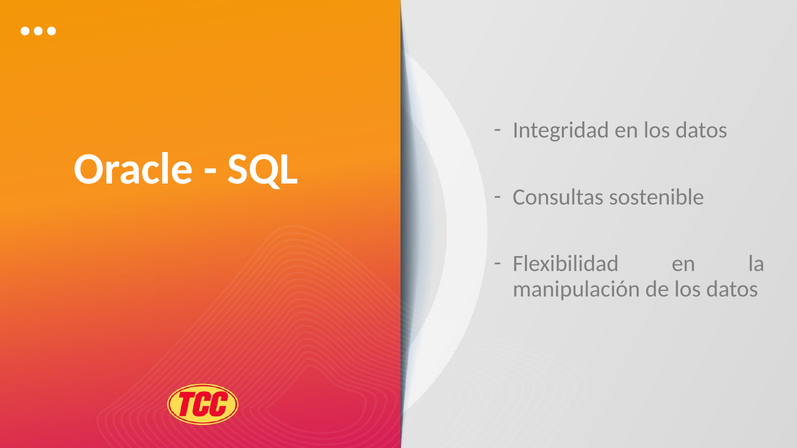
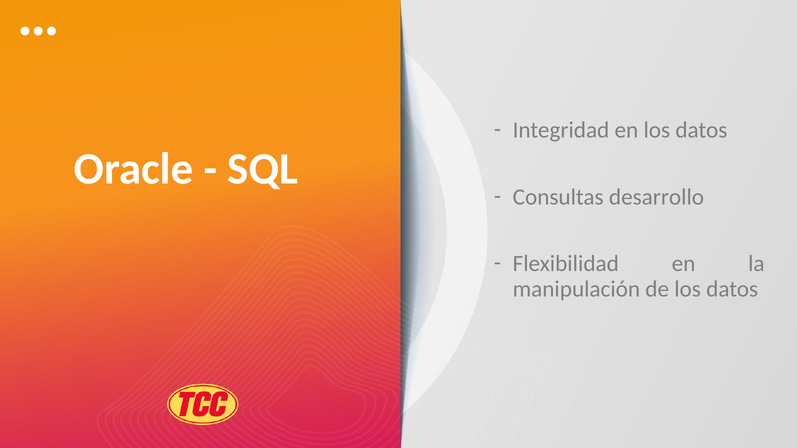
sostenible: sostenible -> desarrollo (657, 197)
